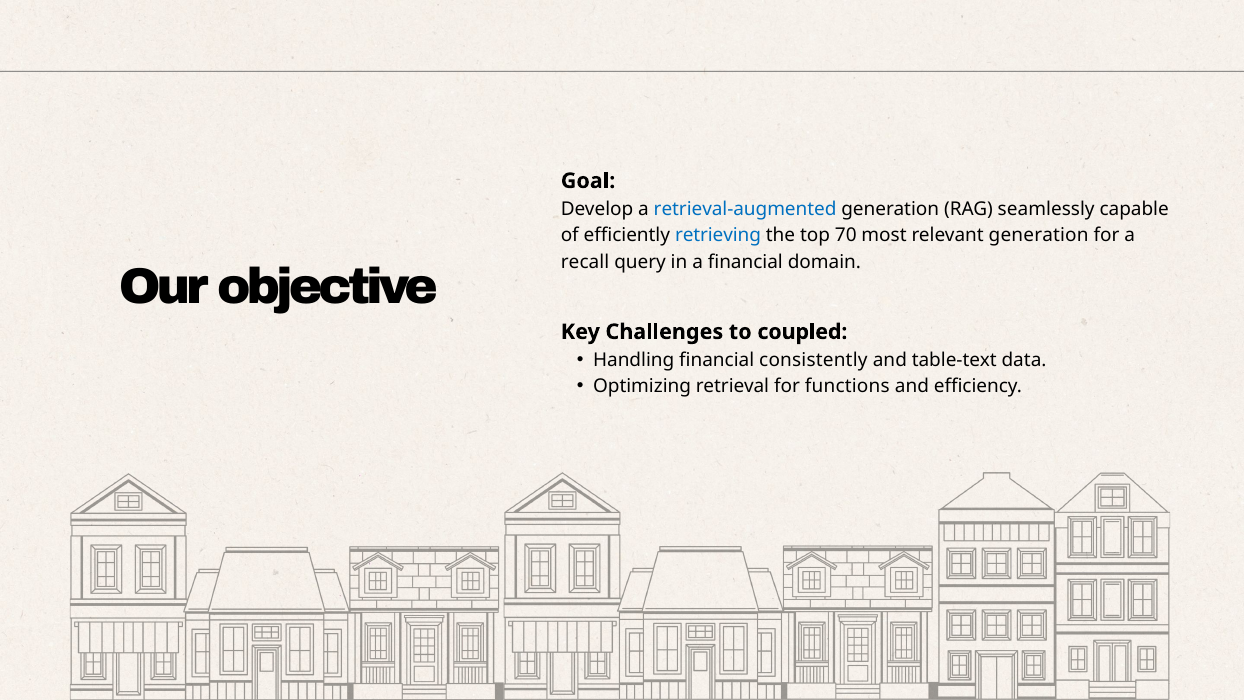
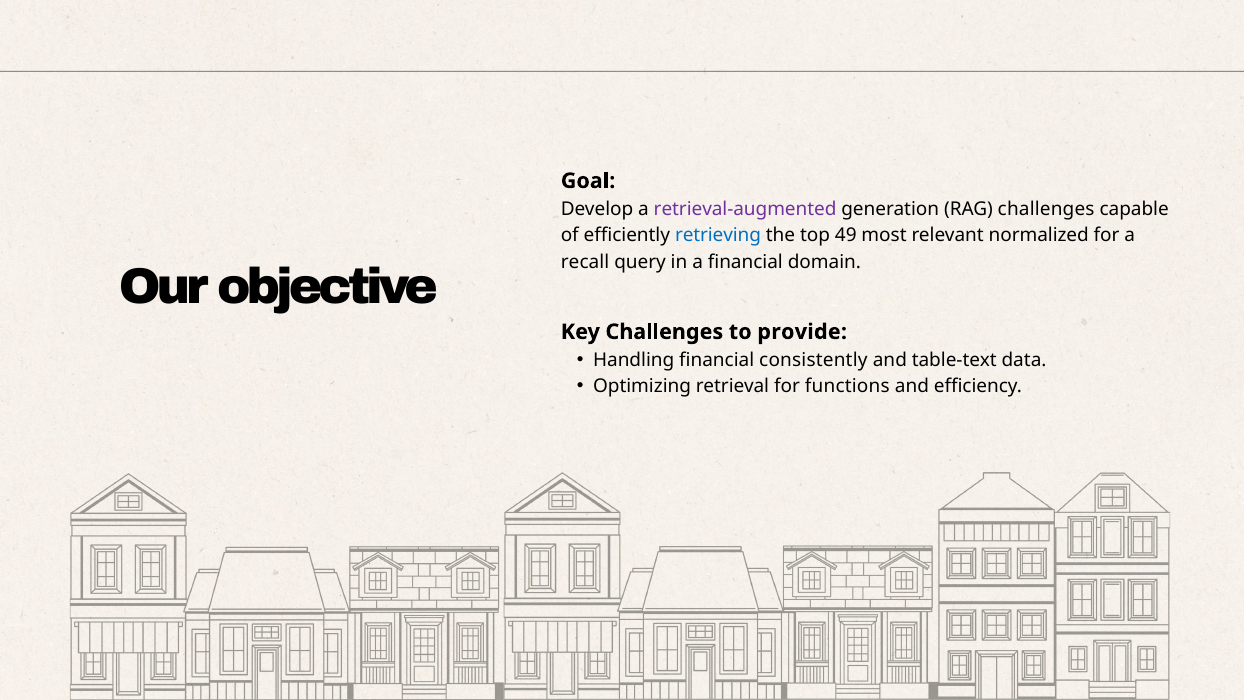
retrieval-augmented colour: blue -> purple (745, 209)
RAG seamlessly: seamlessly -> challenges (1046, 209)
70: 70 -> 49 (846, 235)
relevant generation: generation -> normalized (1039, 235)
coupled: coupled -> provide (802, 332)
